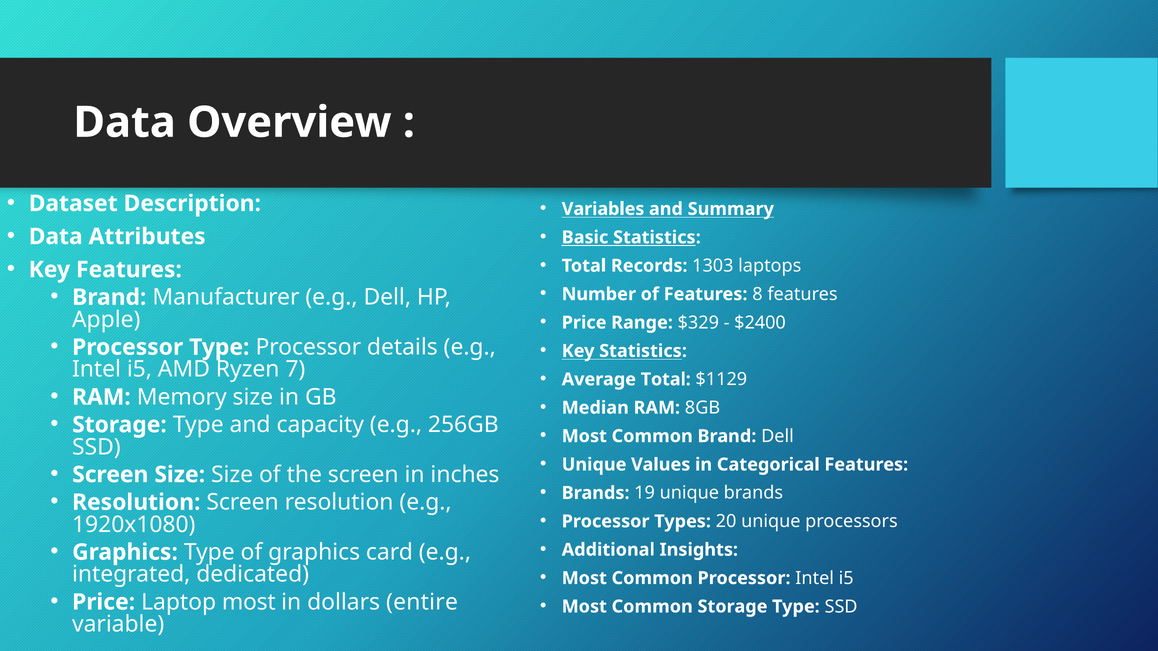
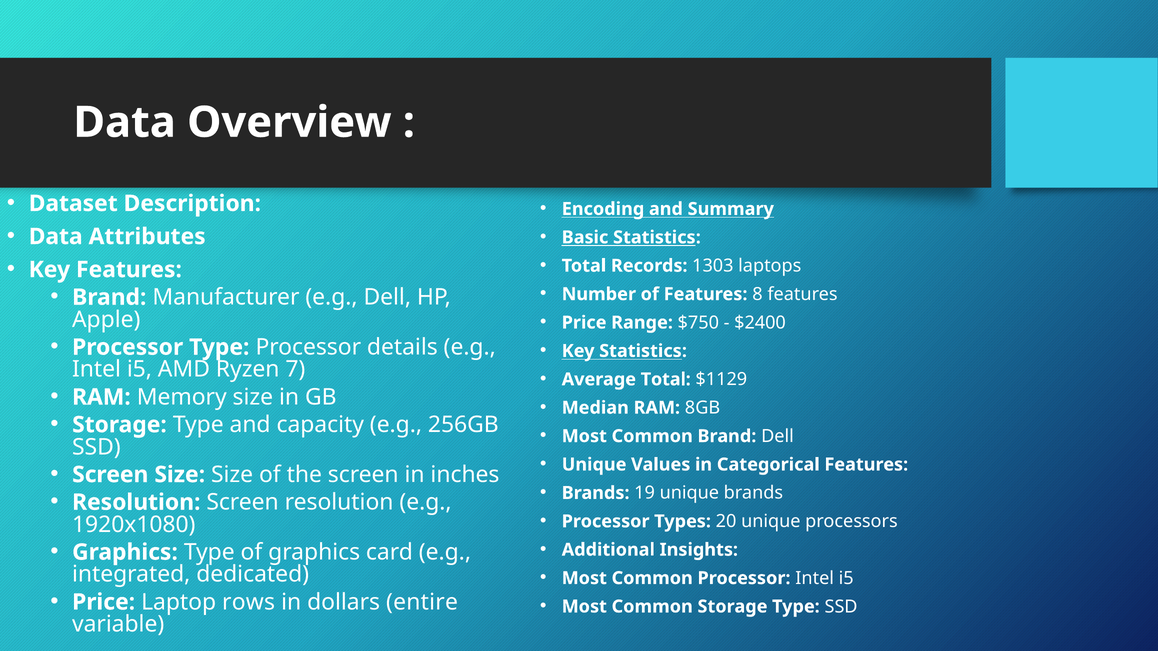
Variables: Variables -> Encoding (603, 209)
$329: $329 -> $750 (698, 323)
Laptop most: most -> rows (249, 602)
